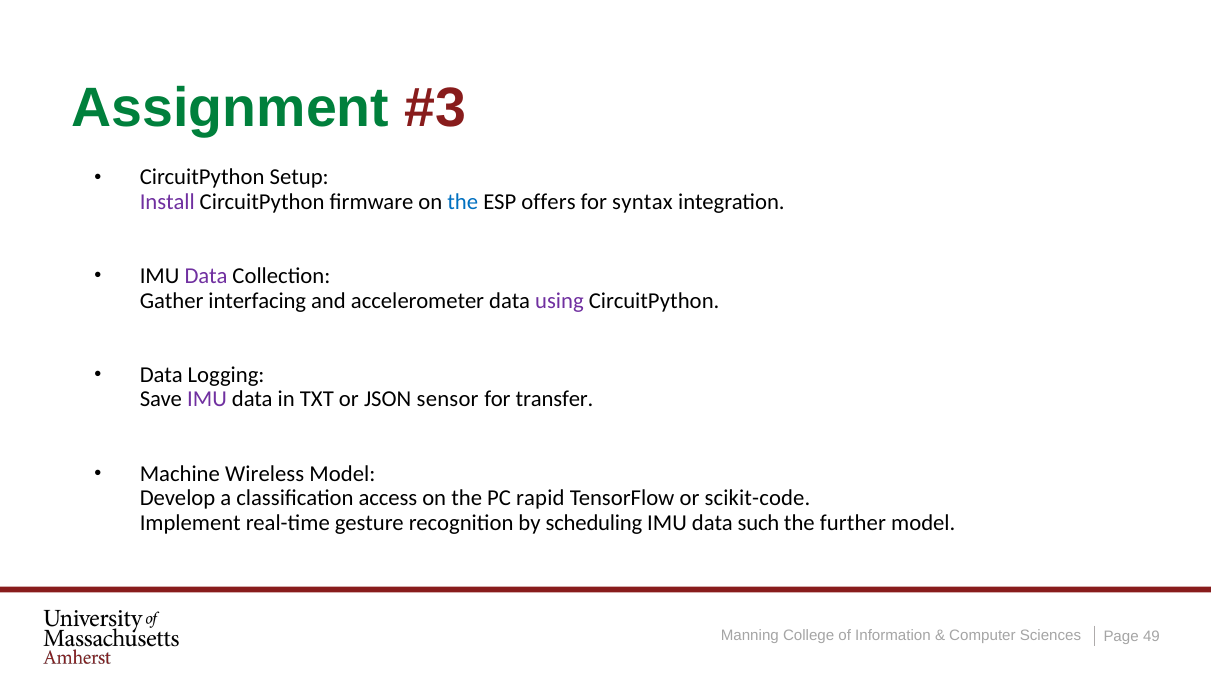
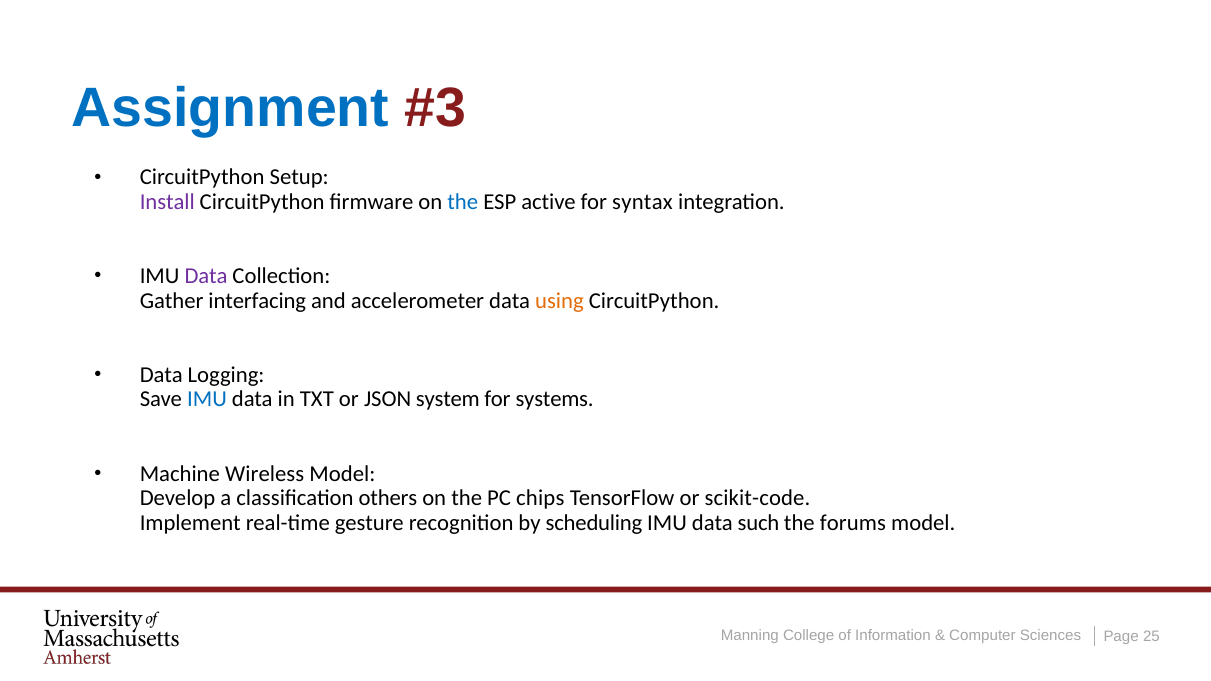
Assignment colour: green -> blue (231, 108)
offers: offers -> active (549, 202)
using colour: purple -> orange (559, 301)
IMU colour: purple -> blue (207, 400)
sensor: sensor -> system (448, 400)
transfer: transfer -> systems (555, 400)
access: access -> others (388, 498)
rapid: rapid -> chips (540, 498)
further: further -> forums (853, 523)
49: 49 -> 25 (1151, 637)
